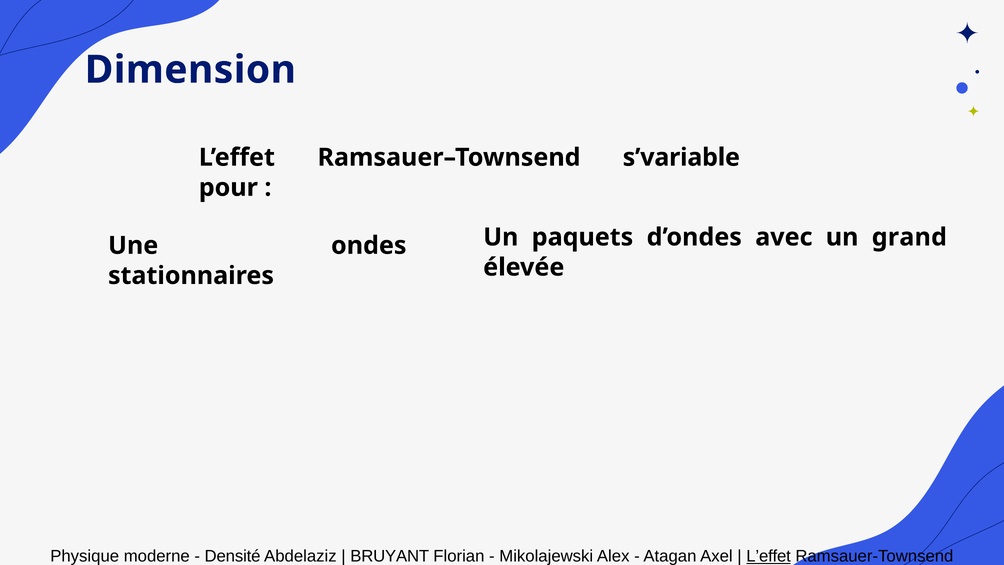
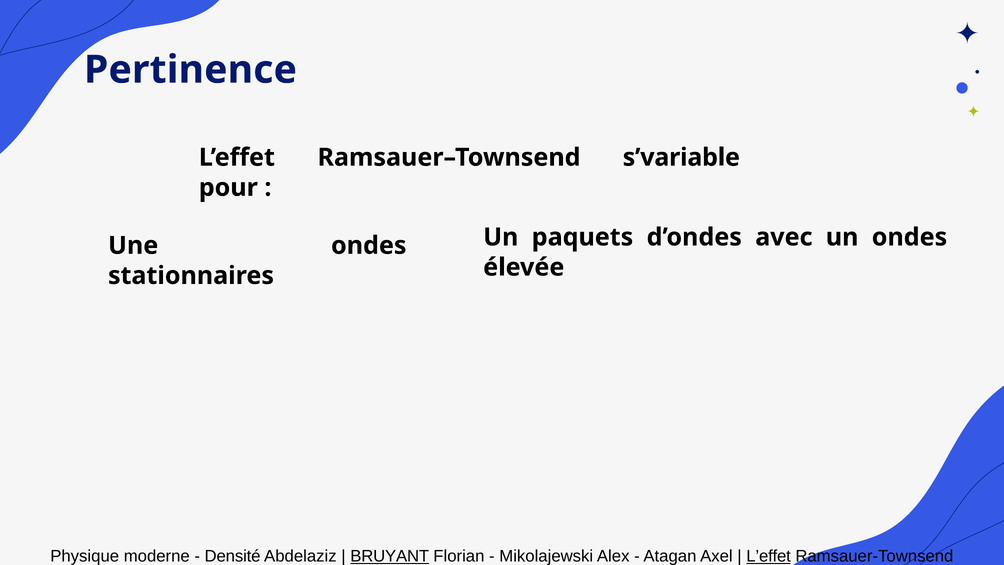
Dimension: Dimension -> Pertinence (190, 70)
un grand: grand -> ondes (909, 237)
BRUYANT underline: none -> present (390, 556)
